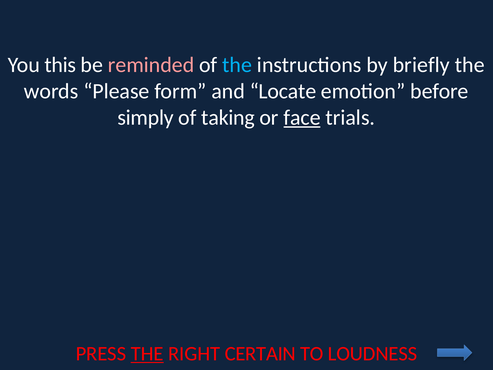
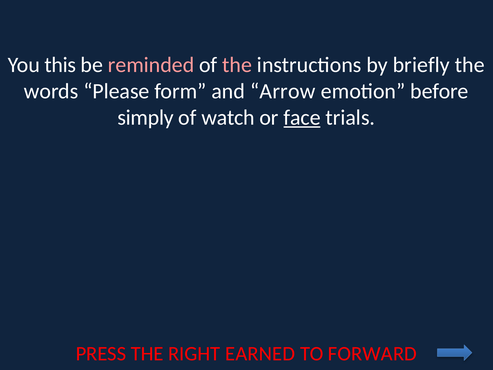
the colour: light blue -> pink (237, 65)
Locate: Locate -> Arrow (283, 91)
taking: taking -> watch (228, 117)
THE underline: present -> none (147, 353)
CERTAIN: CERTAIN -> EARNED (260, 353)
LOUDNESS: LOUDNESS -> FORWARD (372, 353)
